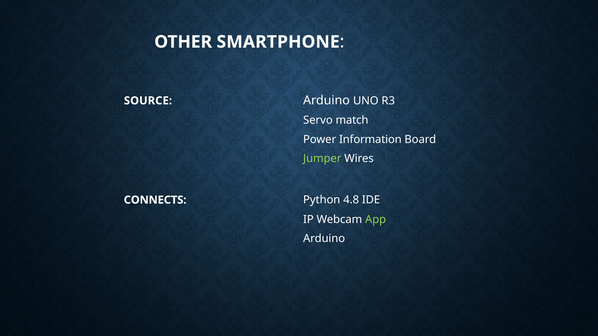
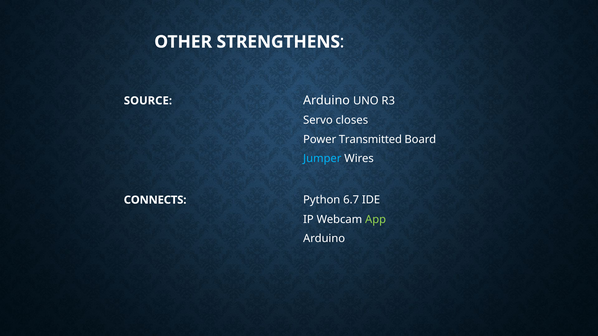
SMARTPHONE: SMARTPHONE -> STRENGTHENS (278, 42)
match: match -> closes (352, 120)
Information: Information -> Transmitted (370, 140)
Jumper colour: light green -> light blue (322, 159)
4.8: 4.8 -> 6.7 (351, 200)
